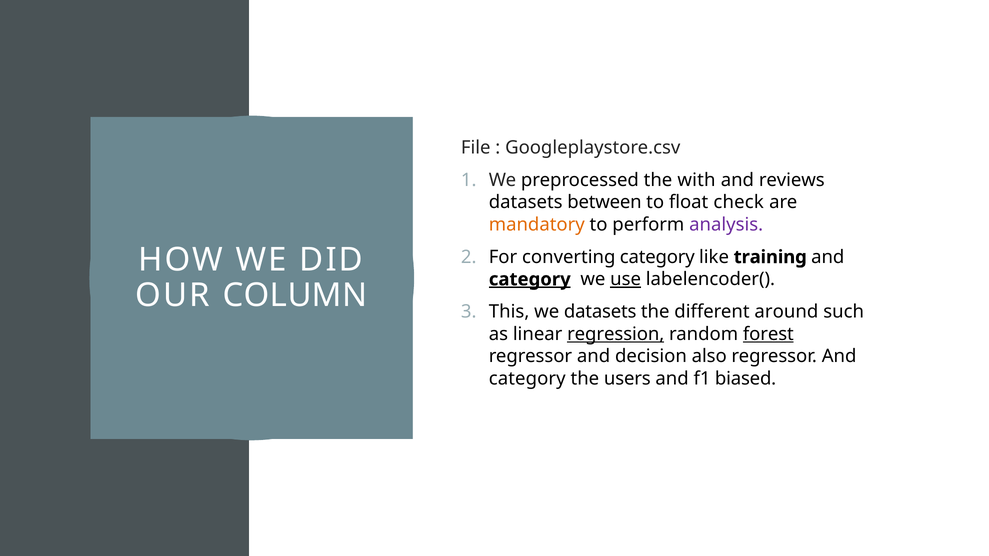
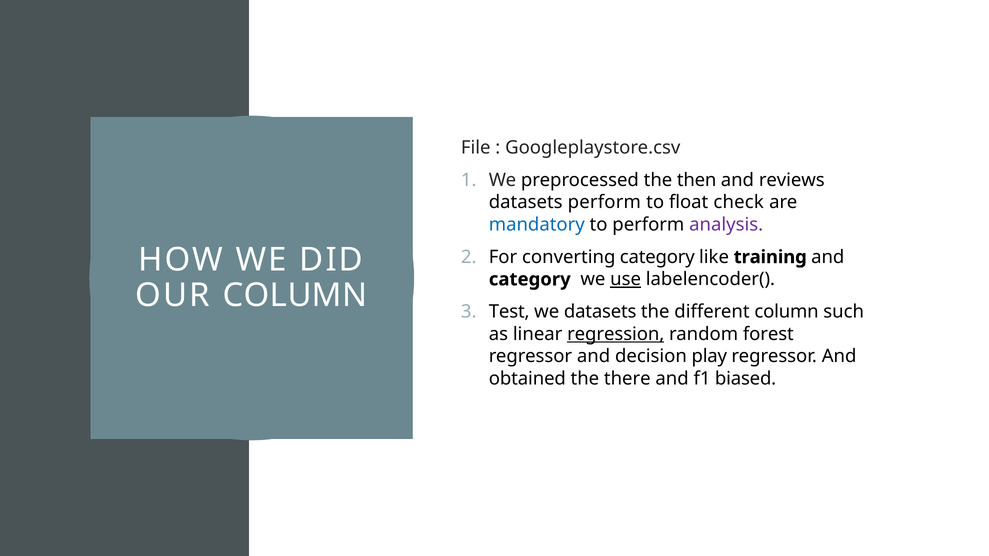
with: with -> then (697, 180)
datasets between: between -> perform (604, 202)
mandatory colour: orange -> blue (537, 225)
category underline: present -> none (530, 279)
This: This -> Test (509, 312)
different around: around -> column (787, 312)
forest underline: present -> none (768, 334)
also: also -> play (709, 357)
category: category -> obtained (527, 379)
users: users -> there (627, 379)
